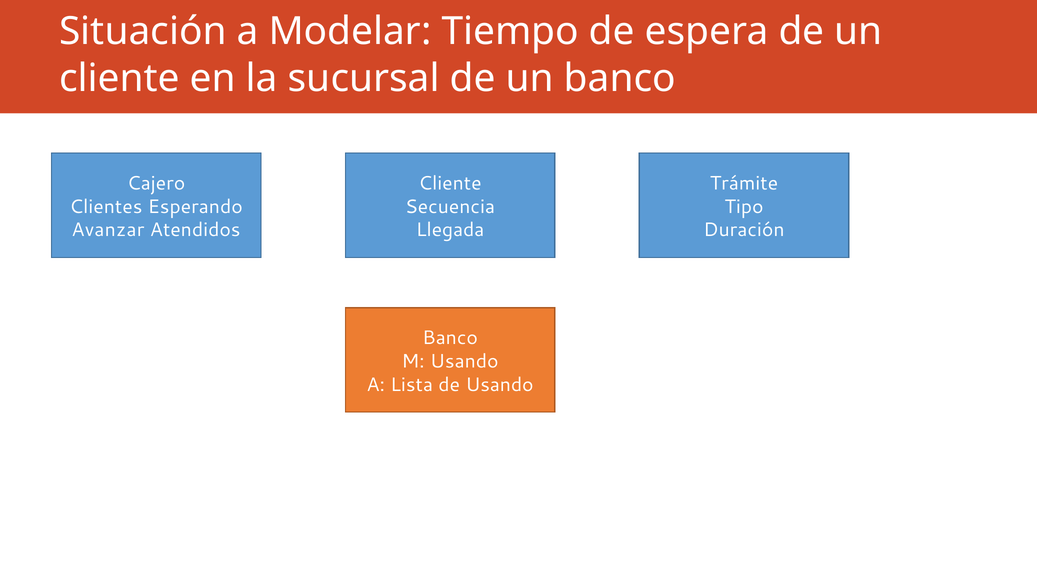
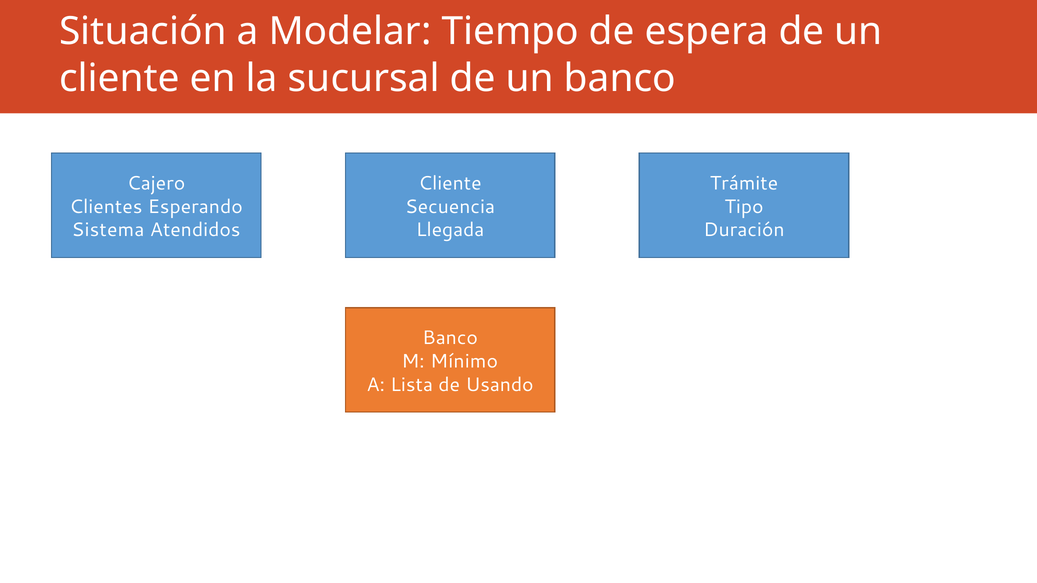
Avanzar: Avanzar -> Sistema (108, 230)
M Usando: Usando -> Mínimo (464, 361)
